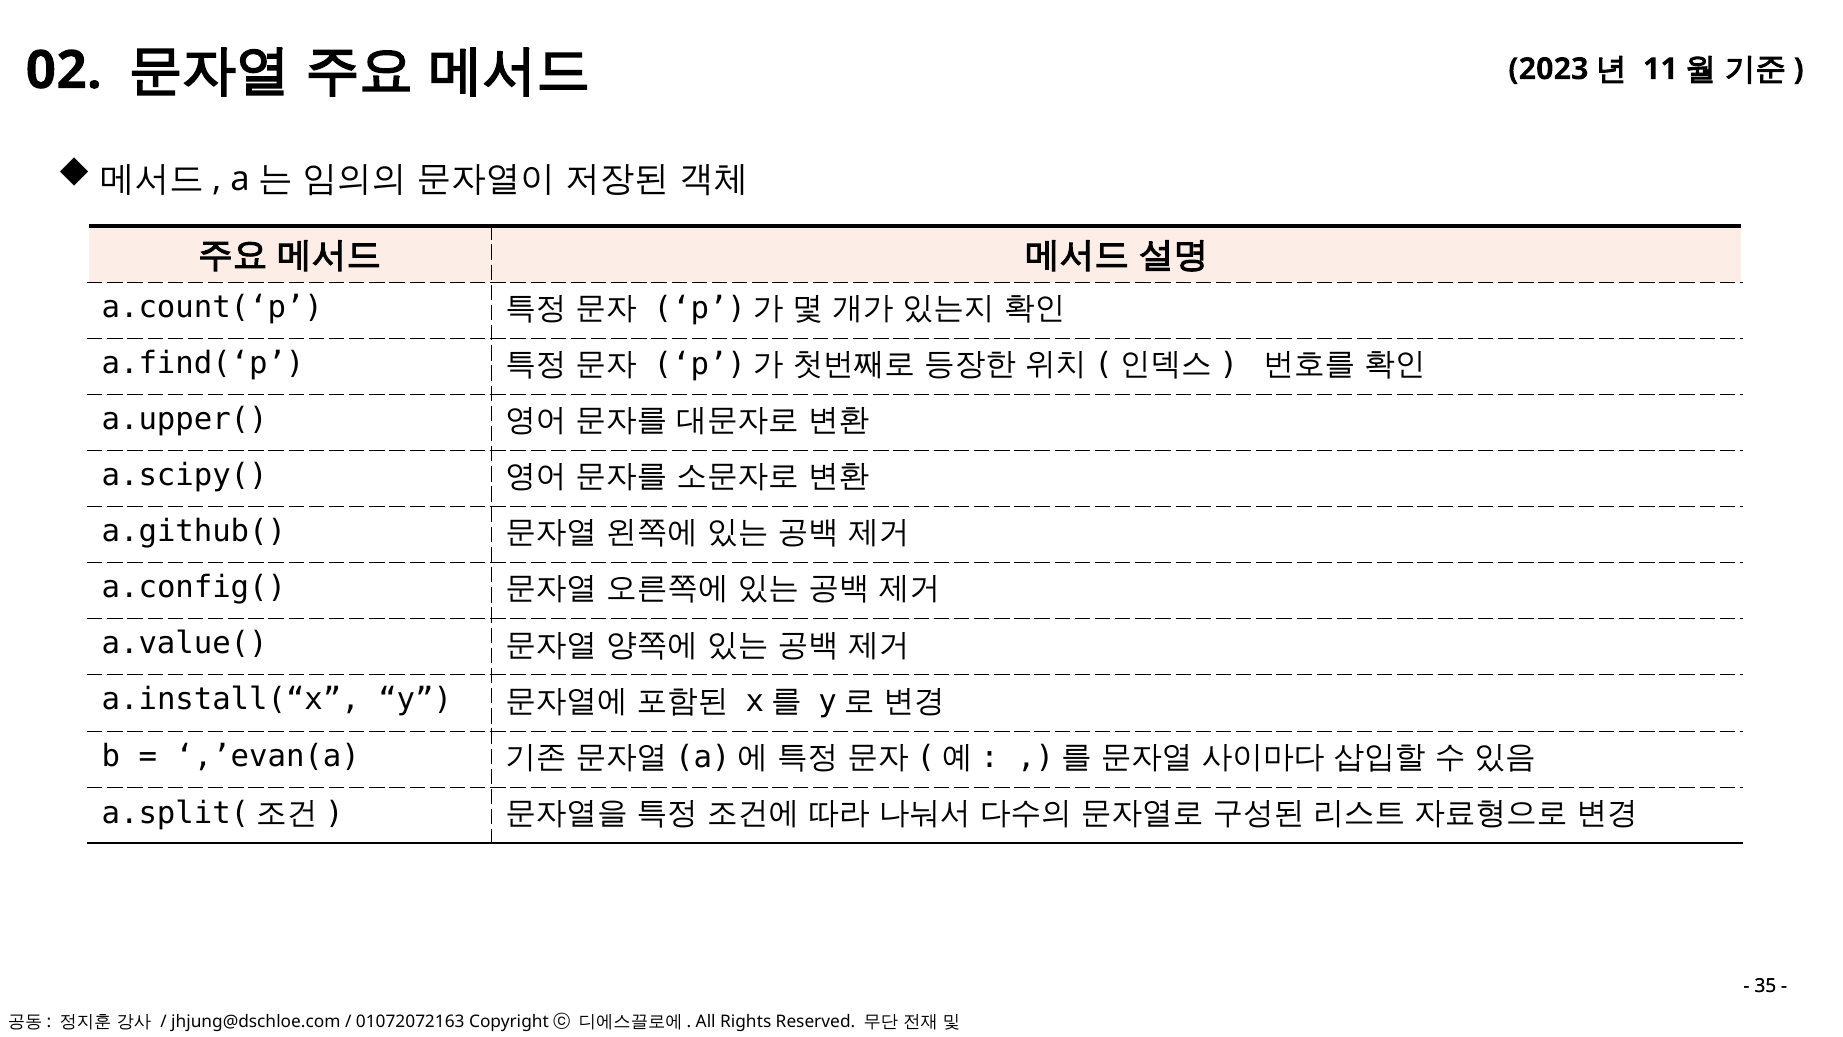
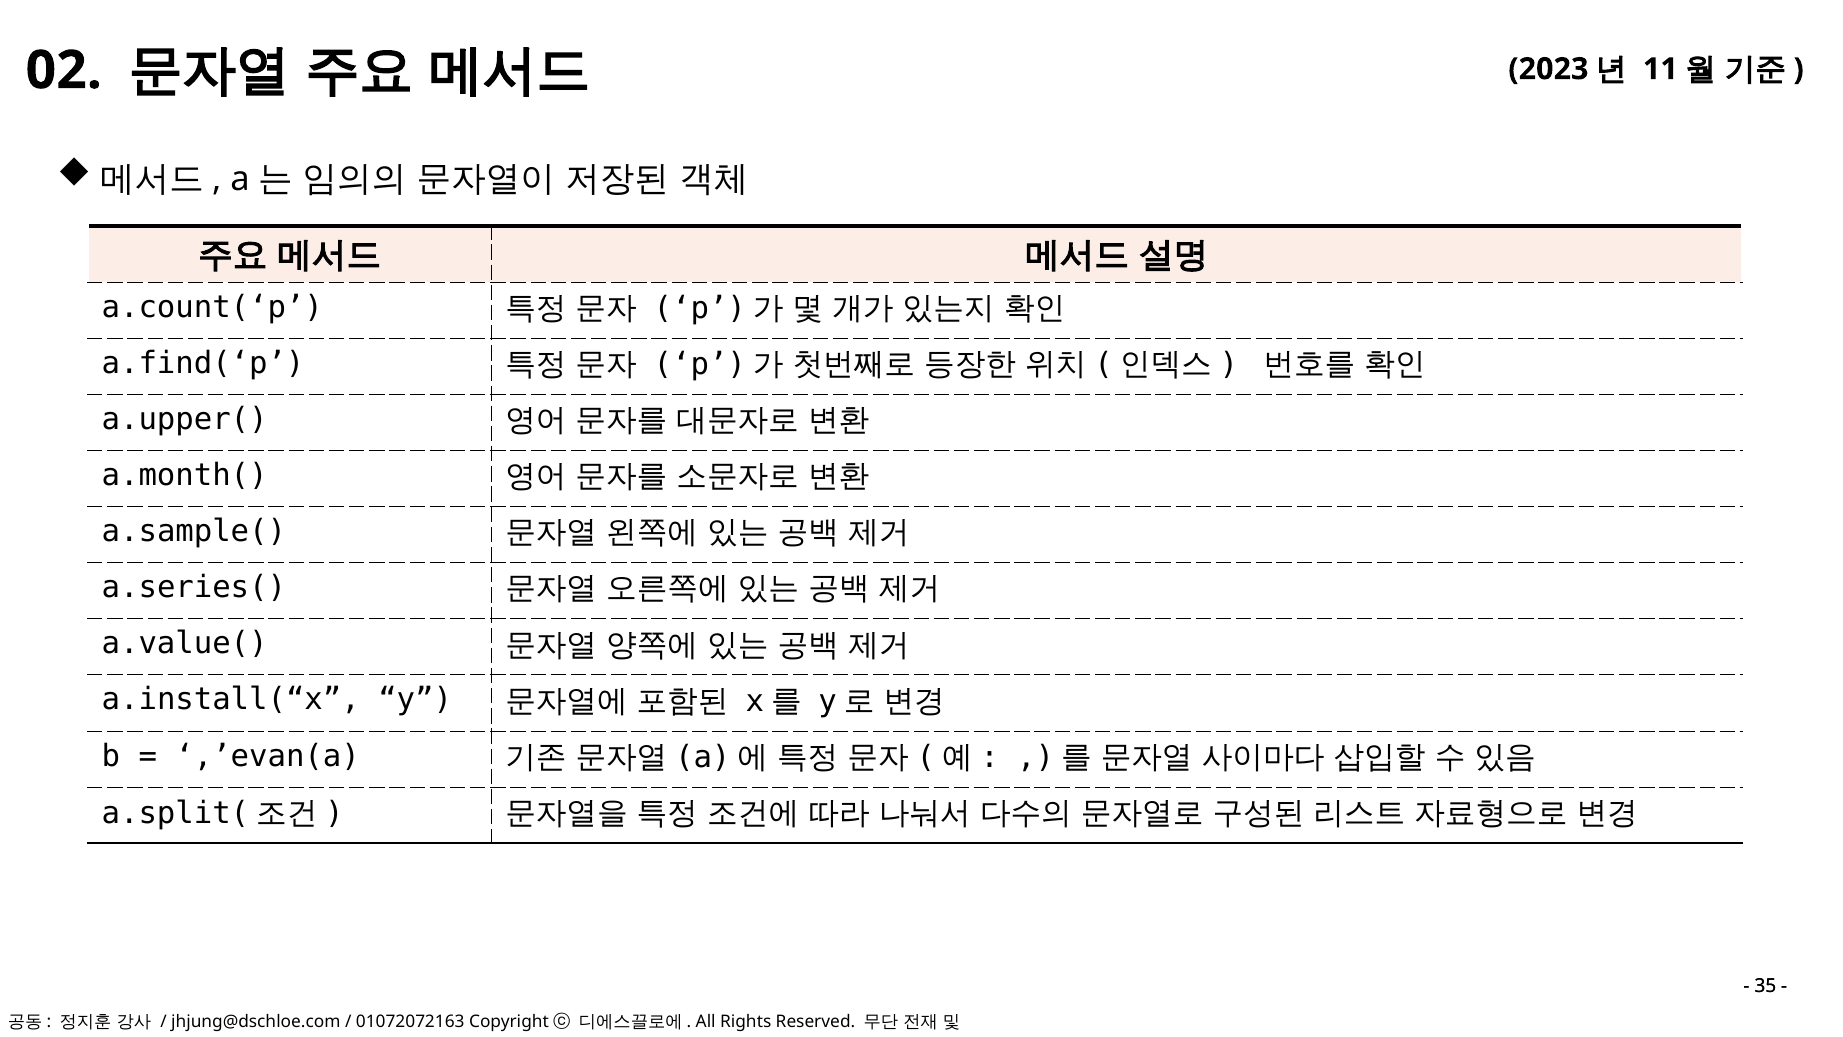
a.scipy(: a.scipy( -> a.month( (185, 475)
a.github(: a.github( -> a.sample( (194, 531)
a.config(: a.config( -> a.series( (194, 587)
